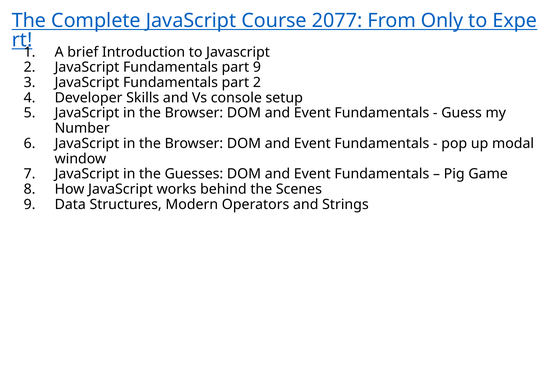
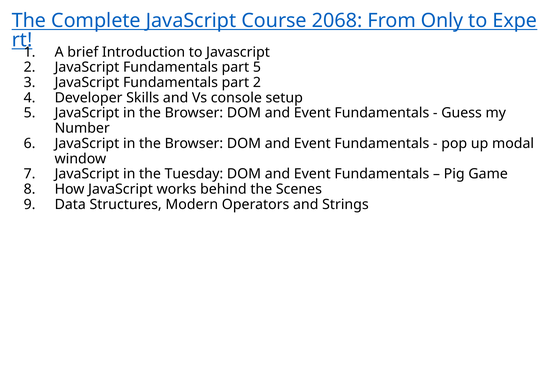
2077: 2077 -> 2068 (337, 21)
part 9: 9 -> 5 (257, 67)
Guesses: Guesses -> Tuesday (194, 174)
